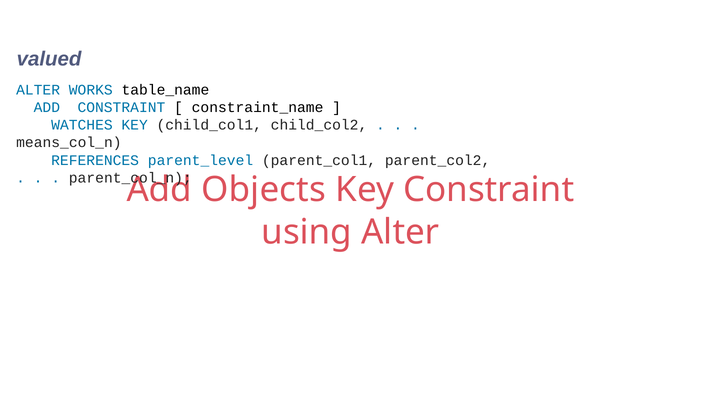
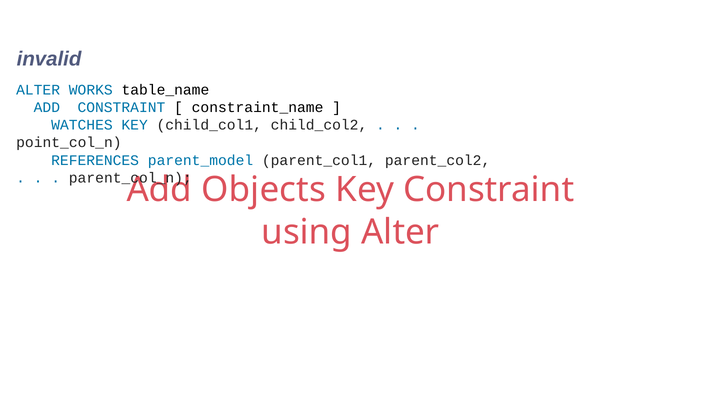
valued: valued -> invalid (49, 59)
means_col_n: means_col_n -> point_col_n (69, 143)
parent_level: parent_level -> parent_model (201, 160)
